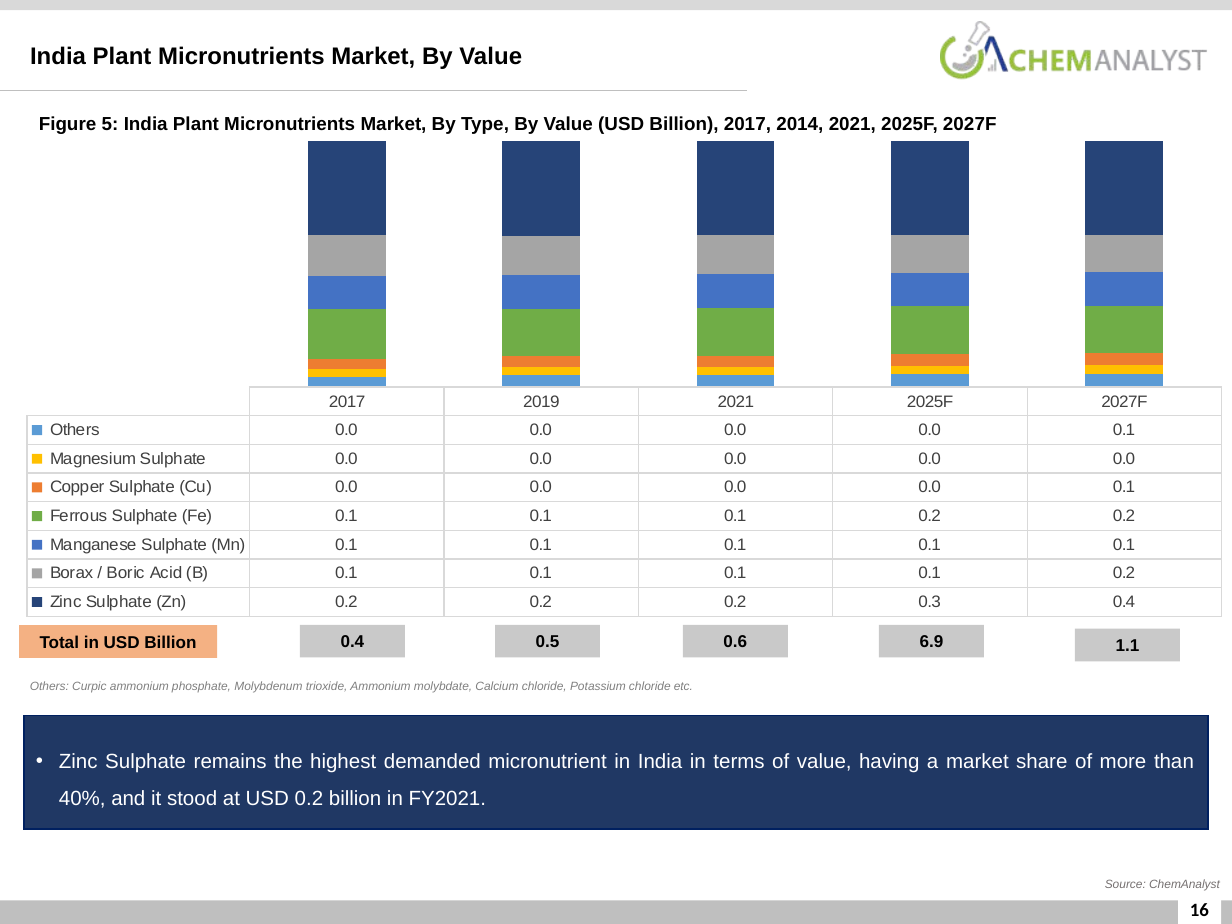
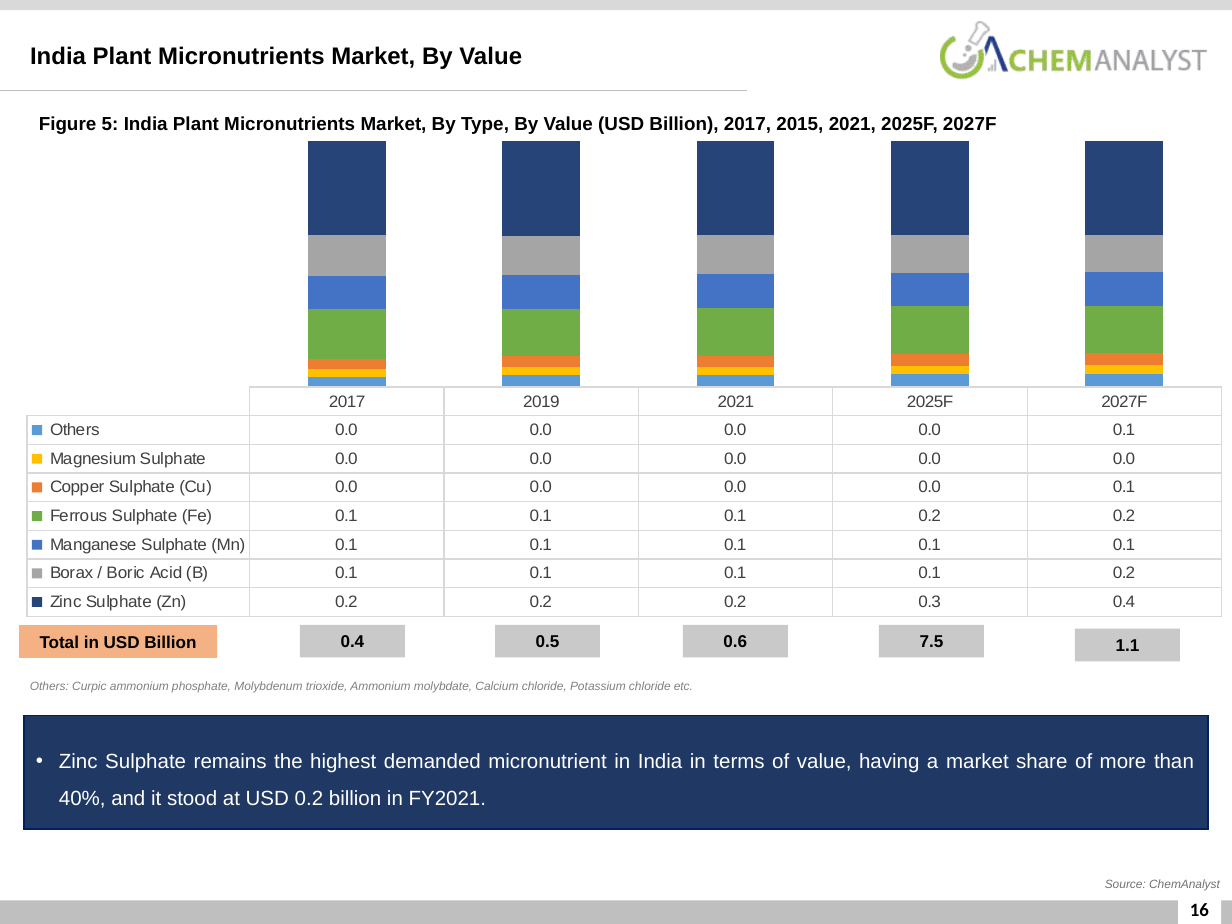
2014: 2014 -> 2015 (800, 125)
6.9: 6.9 -> 7.5 (931, 642)
